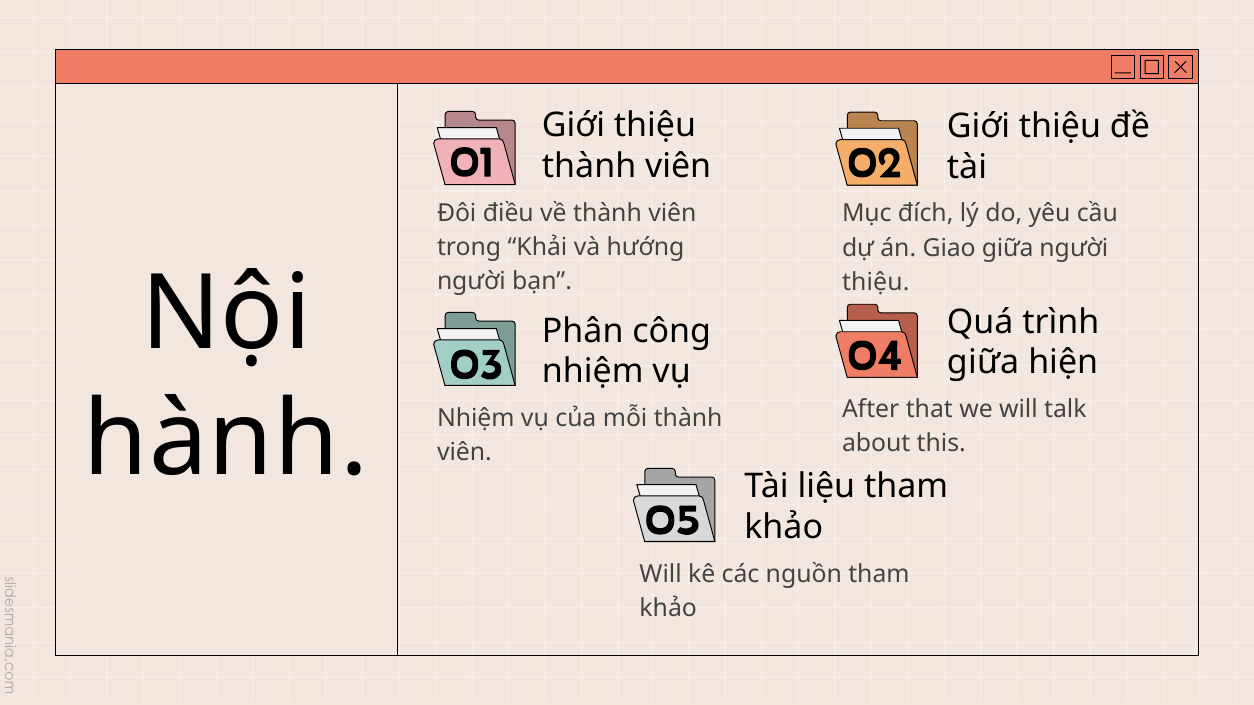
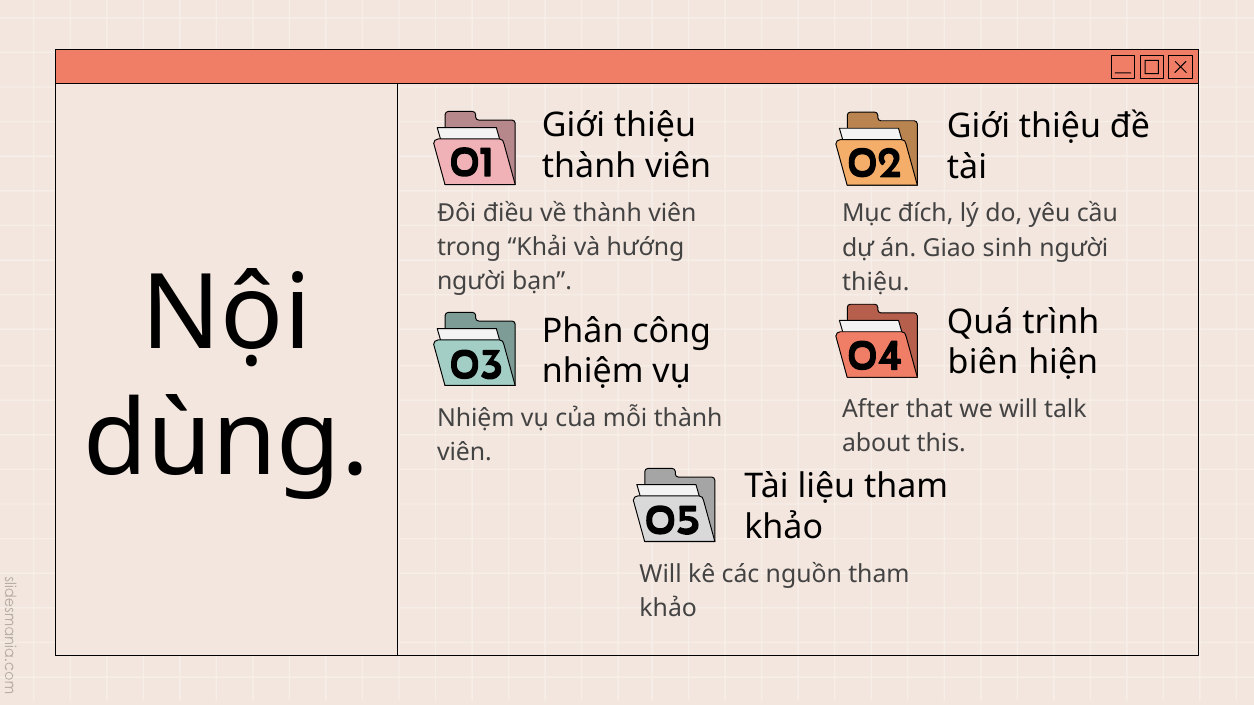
Giao giữa: giữa -> sinh (1008, 248)
giữa: giữa -> biên (983, 363)
hành: hành -> dùng (226, 440)
